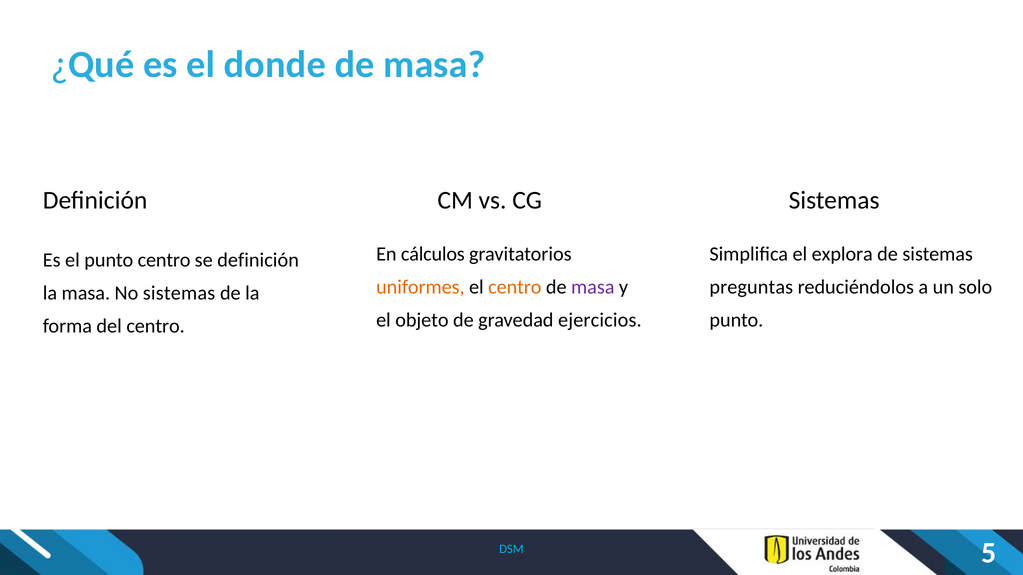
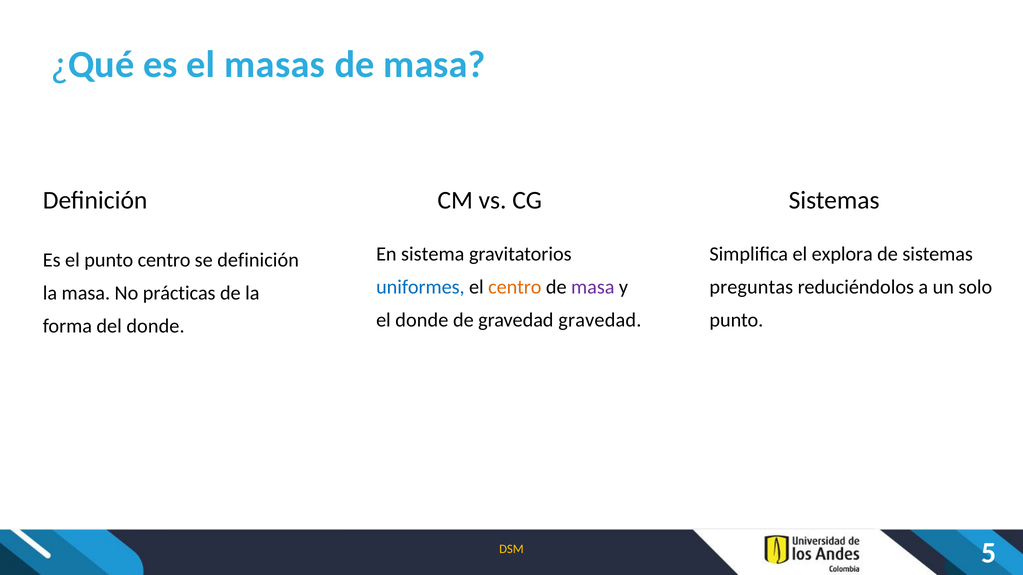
donde: donde -> masas (275, 65)
cálculos: cálculos -> sistema (433, 254)
uniformes colour: orange -> blue (420, 287)
No sistemas: sistemas -> prácticas (179, 293)
el objeto: objeto -> donde (422, 320)
gravedad ejercicios: ejercicios -> gravedad (600, 320)
del centro: centro -> donde (156, 326)
DSM colour: light blue -> yellow (511, 550)
